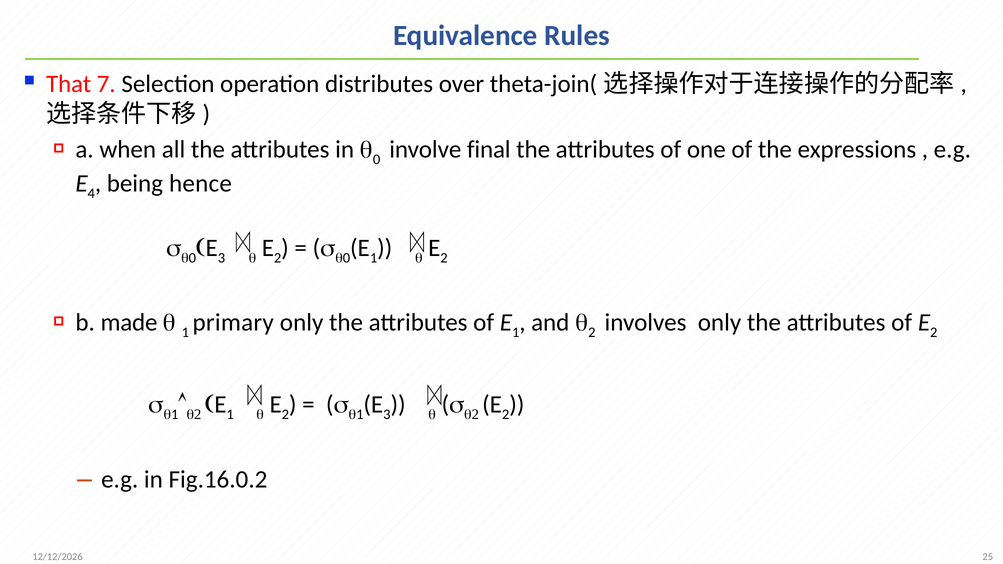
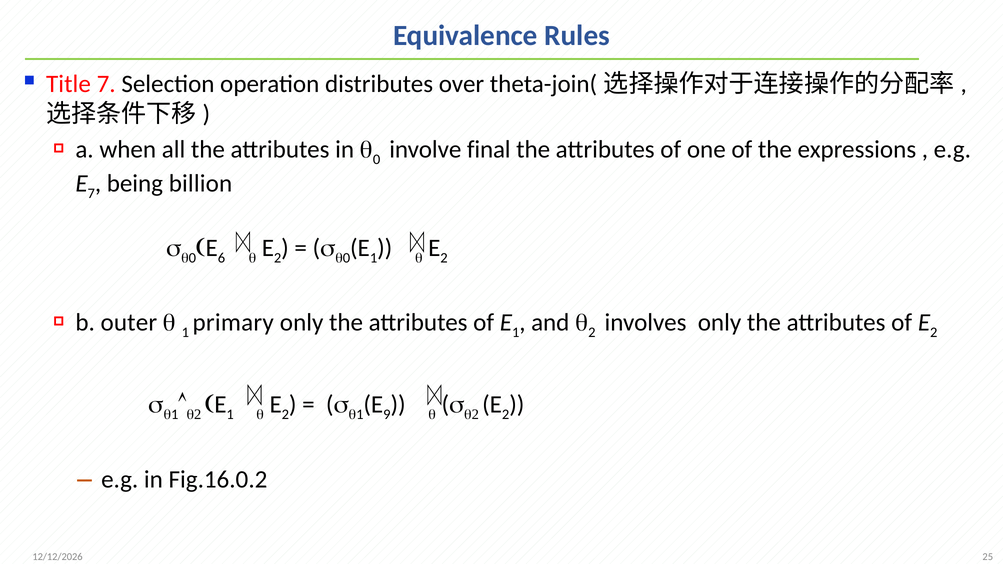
That: That -> Title (68, 84)
4: 4 -> 7 (91, 194)
hence: hence -> billion (201, 184)
3: 3 -> 6 (221, 258)
made: made -> outer (129, 323)
3: 3 -> 9 (387, 414)
